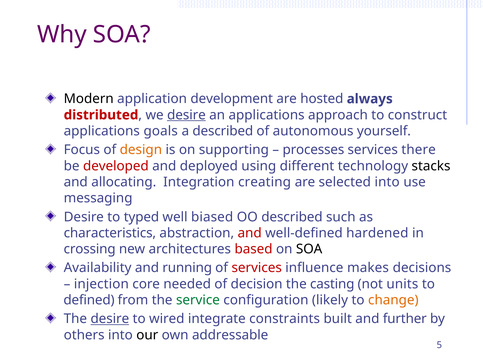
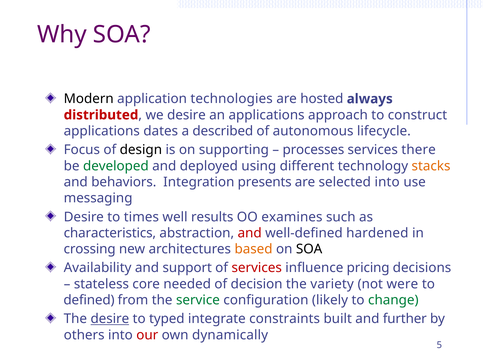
development: development -> technologies (232, 99)
desire underline: present -> none (186, 115)
goals: goals -> dates (161, 131)
yourself: yourself -> lifecycle (384, 131)
design colour: orange -> black (141, 150)
developed colour: red -> green (116, 166)
stacks colour: black -> orange (431, 166)
allocating: allocating -> behaviors (124, 182)
creating: creating -> presents (265, 182)
typed: typed -> times (141, 217)
biased: biased -> results (212, 217)
OO described: described -> examines (292, 217)
based colour: red -> orange (254, 249)
running: running -> support (187, 268)
makes: makes -> pricing (368, 268)
injection: injection -> stateless (101, 284)
casting: casting -> variety (332, 284)
units: units -> were (402, 284)
change colour: orange -> green (393, 300)
wired: wired -> typed (167, 319)
our colour: black -> red (147, 335)
addressable: addressable -> dynamically (230, 335)
